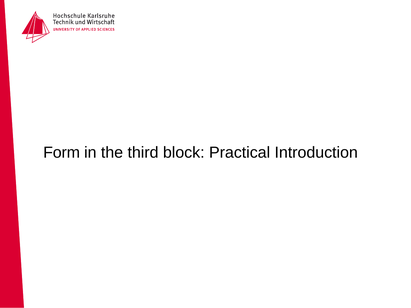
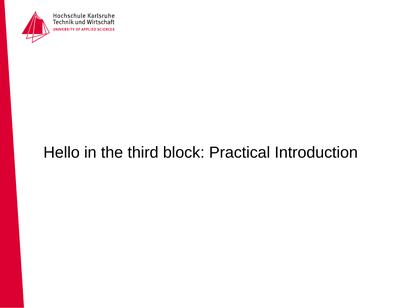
Form: Form -> Hello (62, 153)
